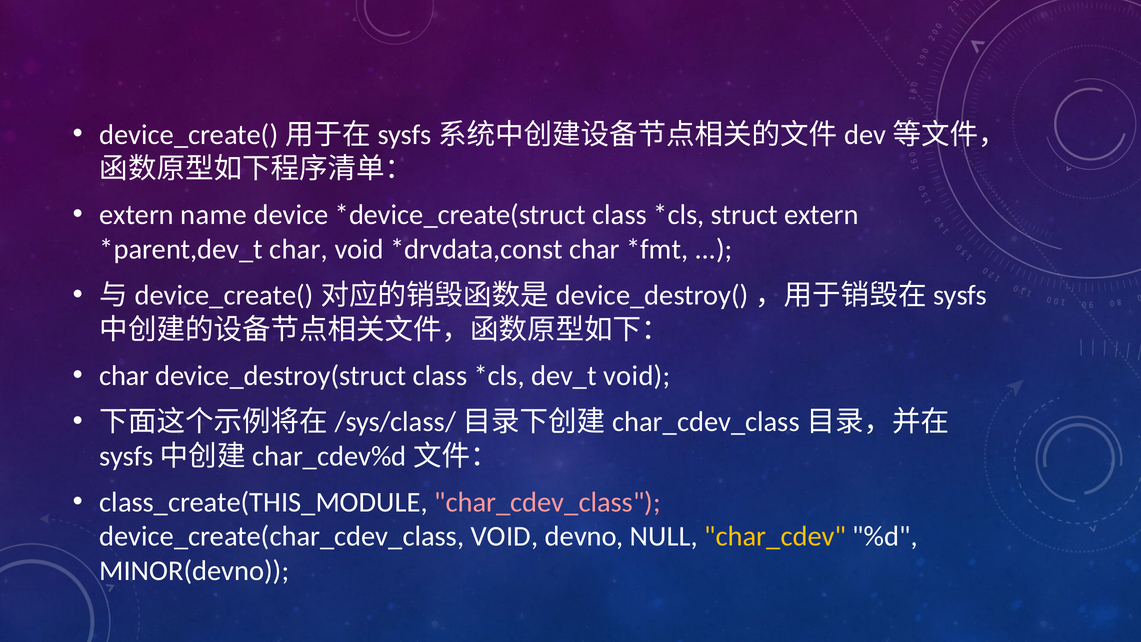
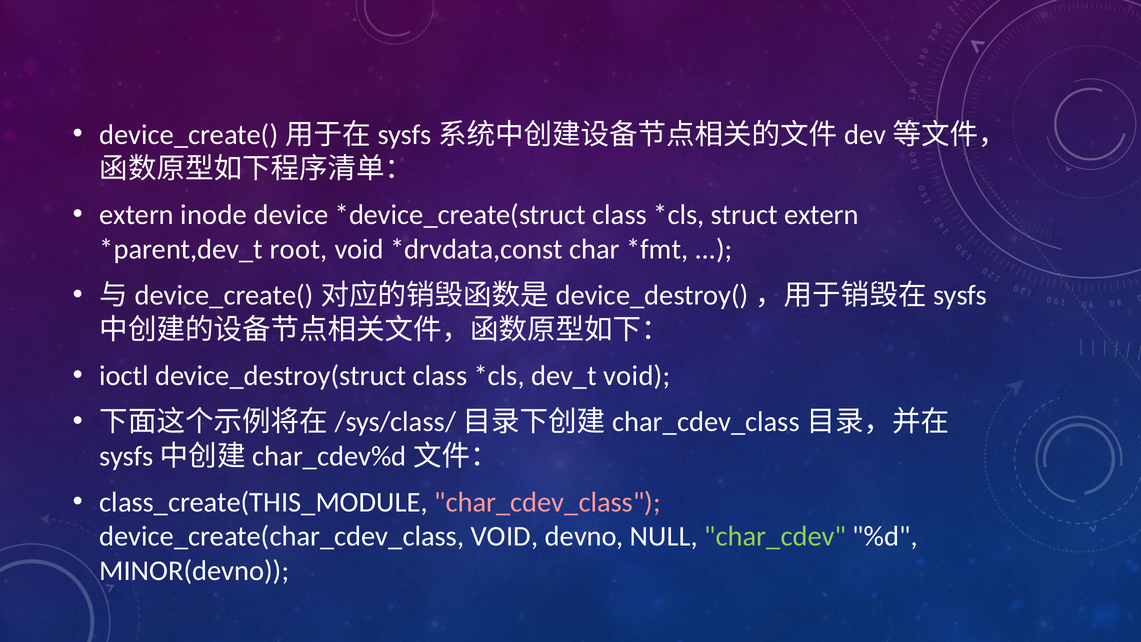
name: name -> inode (214, 215)
char: char -> root (299, 249)
char: char -> ioctl (124, 376)
char_cdev colour: yellow -> light green (775, 536)
